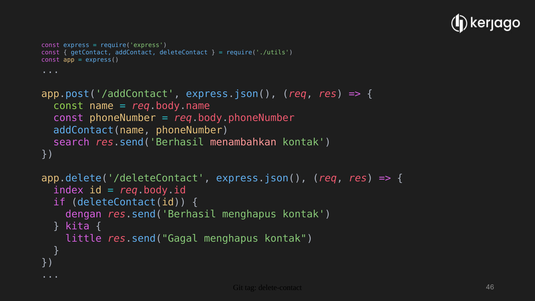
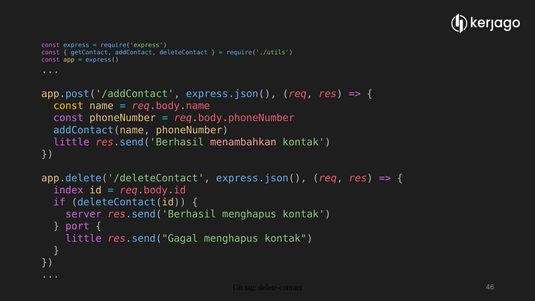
const colour: light green -> yellow (68, 106)
search: search -> little (71, 142)
dengan: dengan -> server (84, 214)
kita: kita -> port (77, 226)
